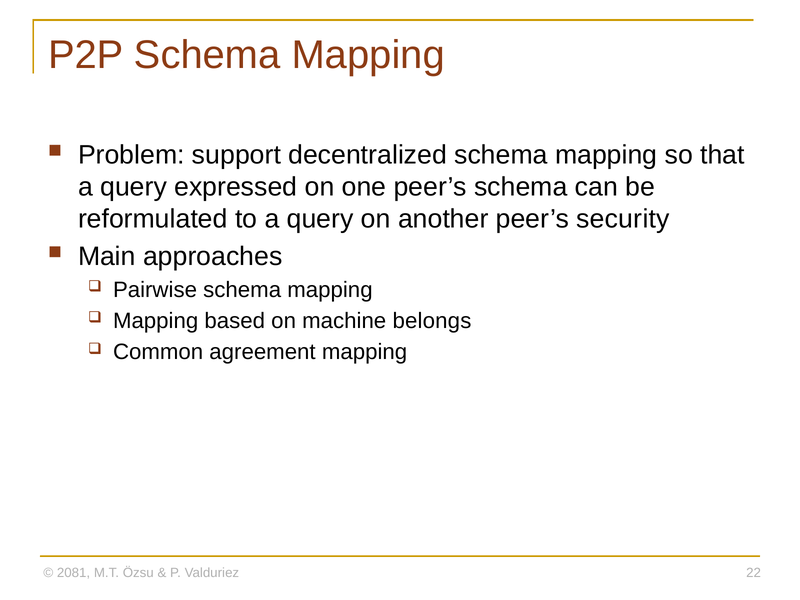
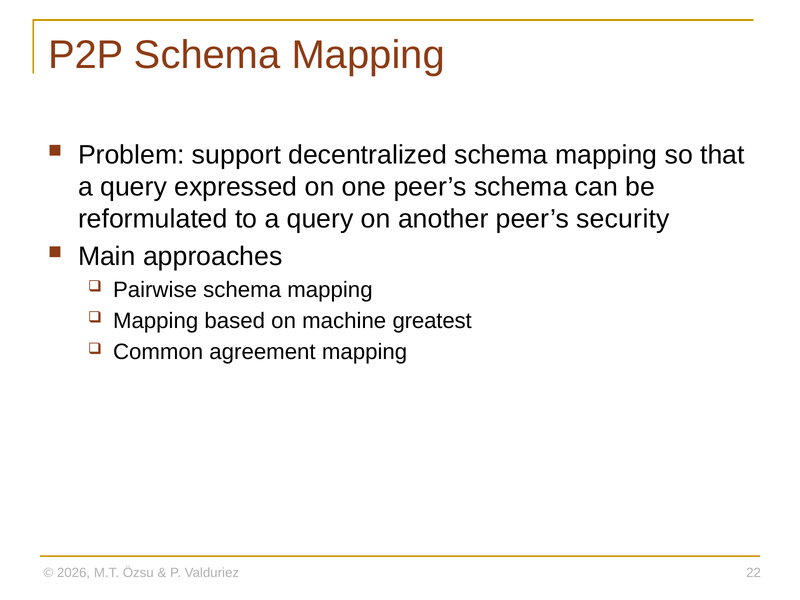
belongs: belongs -> greatest (432, 321)
2081: 2081 -> 2026 (74, 573)
